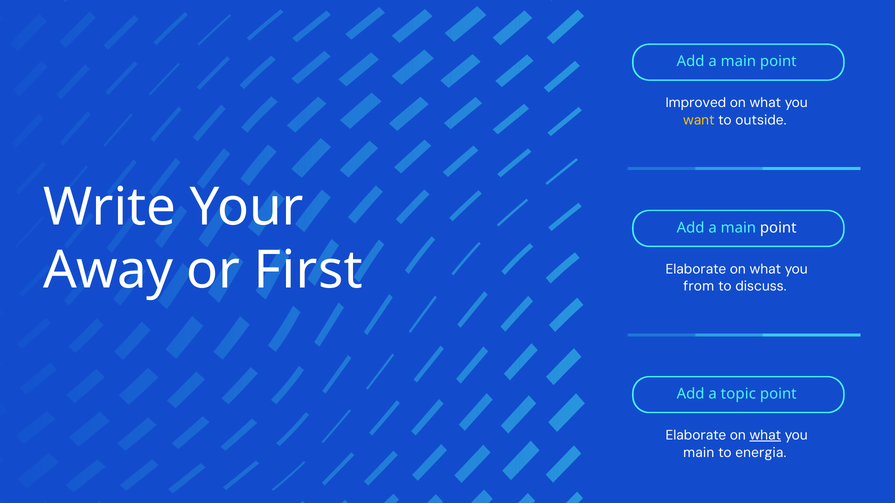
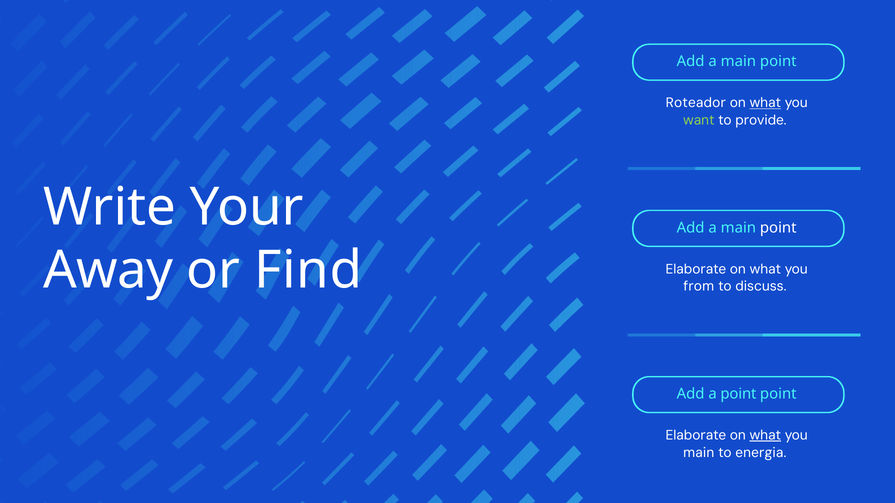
Improved: Improved -> Roteador (696, 103)
what underline: none -> present (765, 103)
want colour: yellow -> light green (699, 120)
outside: outside -> provide (761, 120)
First: First -> Find (308, 271)
a topic: topic -> point (738, 394)
